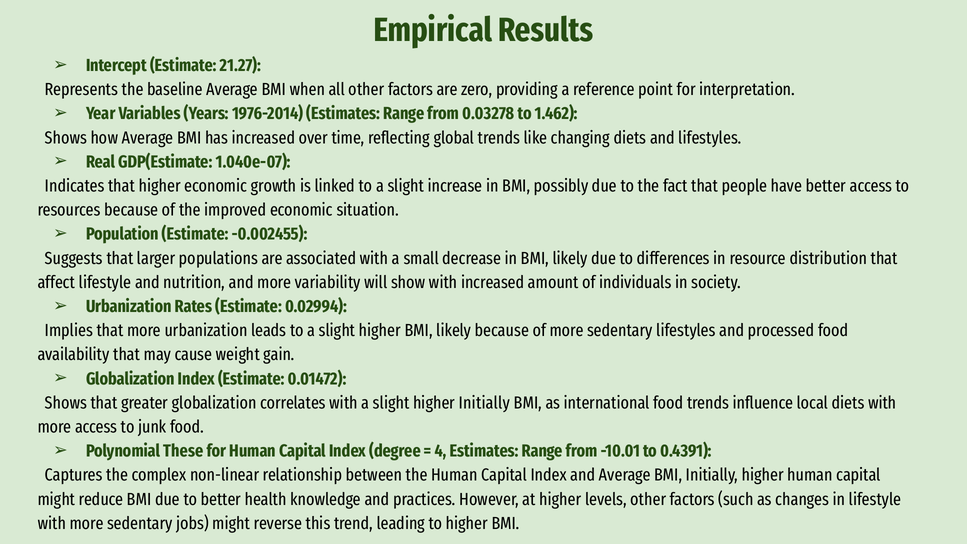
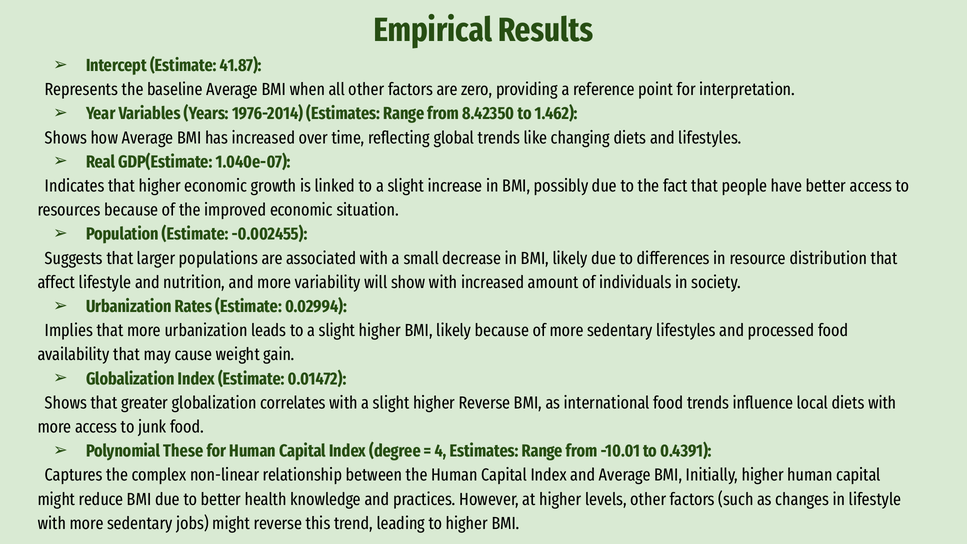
21.27: 21.27 -> 41.87 (241, 65)
0.03278: 0.03278 -> 8.42350 (488, 114)
higher Initially: Initially -> Reverse (485, 403)
